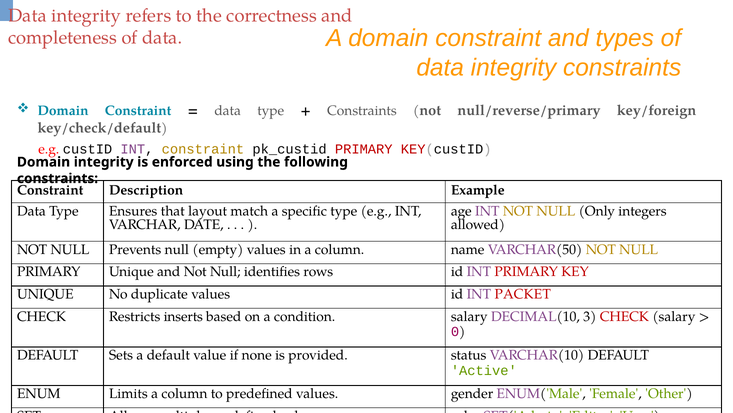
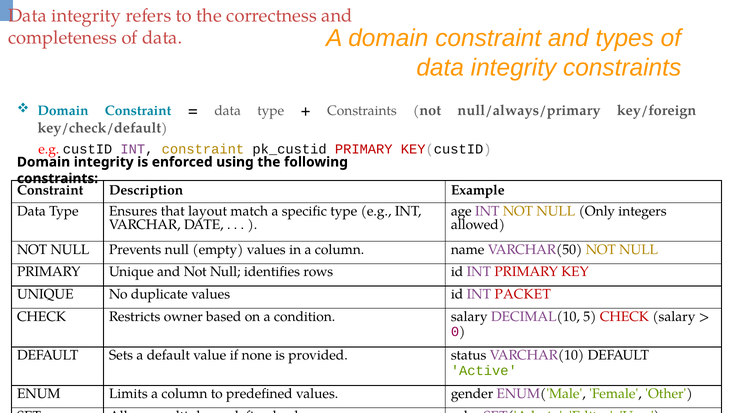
null/reverse/primary: null/reverse/primary -> null/always/primary (529, 110)
inserts: inserts -> owner (183, 316)
3: 3 -> 5 (590, 316)
